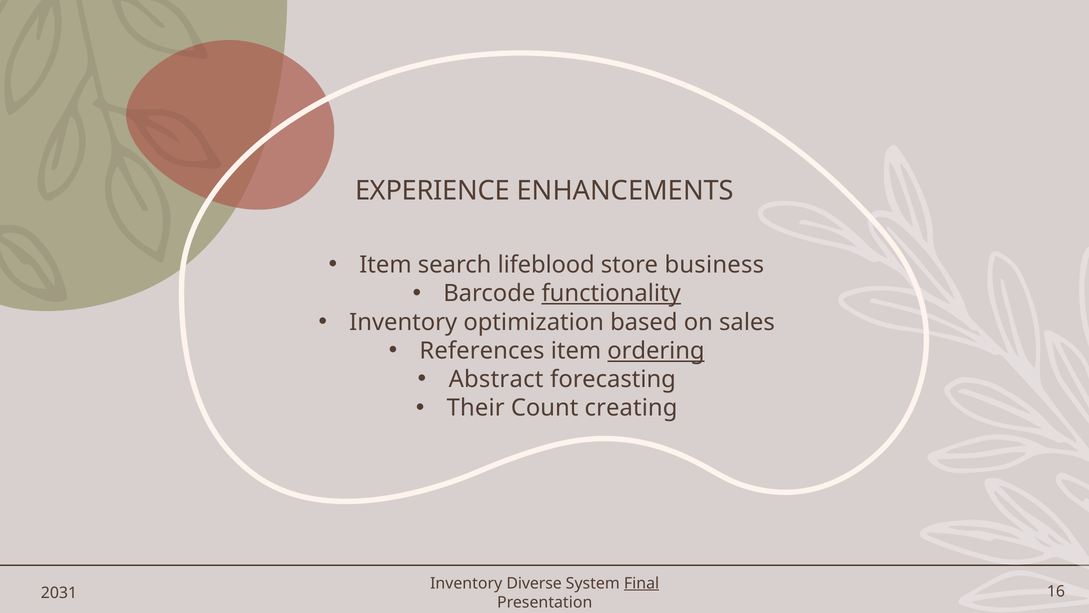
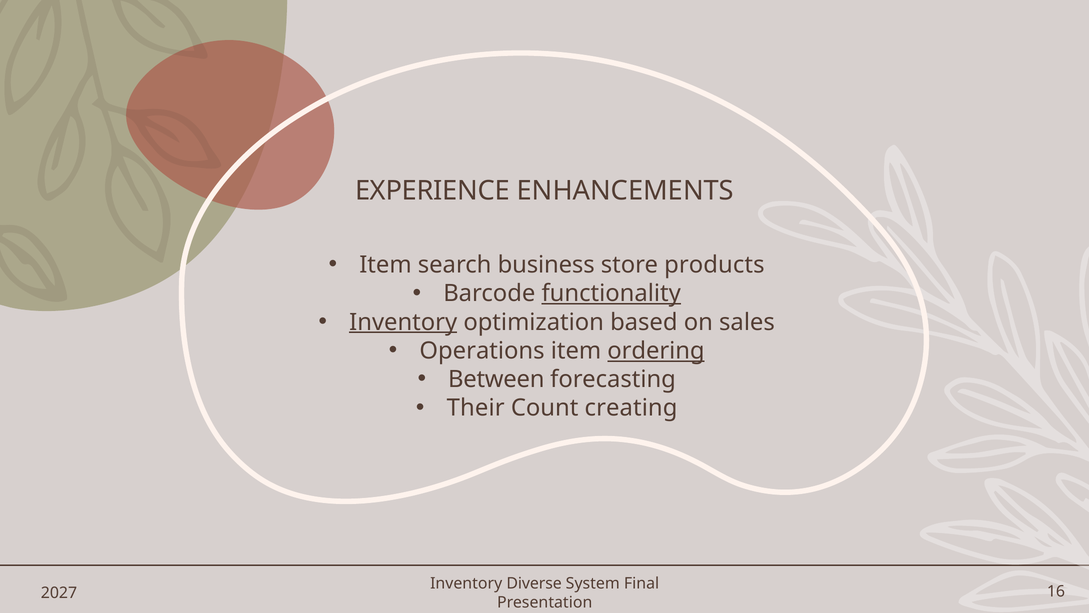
lifeblood: lifeblood -> business (546, 265)
business: business -> products (714, 265)
Inventory underline: none -> present (403, 322)
References: References -> Operations (482, 351)
Abstract: Abstract -> Between (496, 379)
Final underline: present -> none (642, 583)
2031: 2031 -> 2027 (59, 592)
